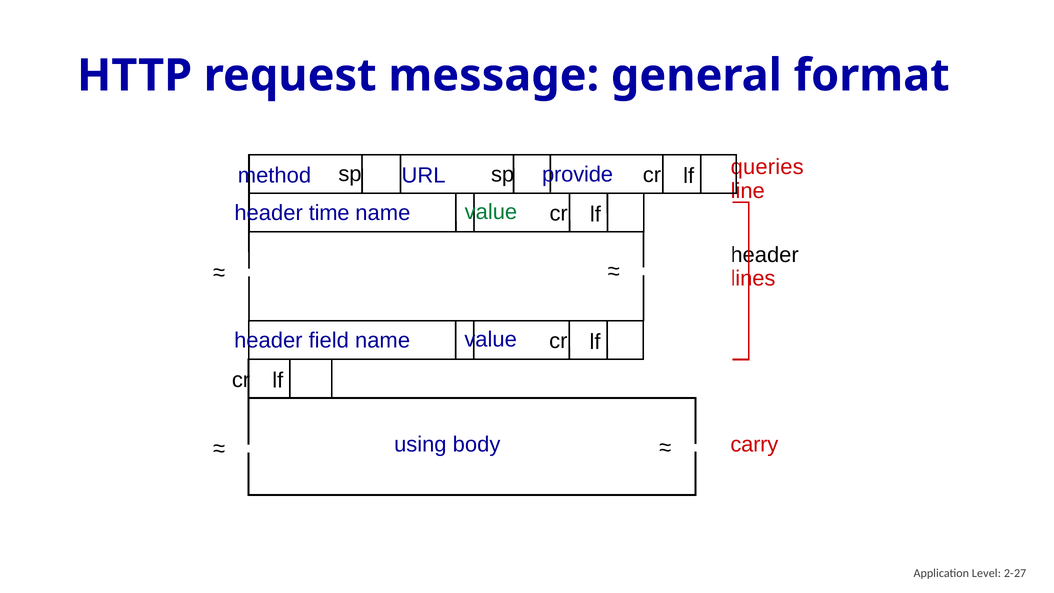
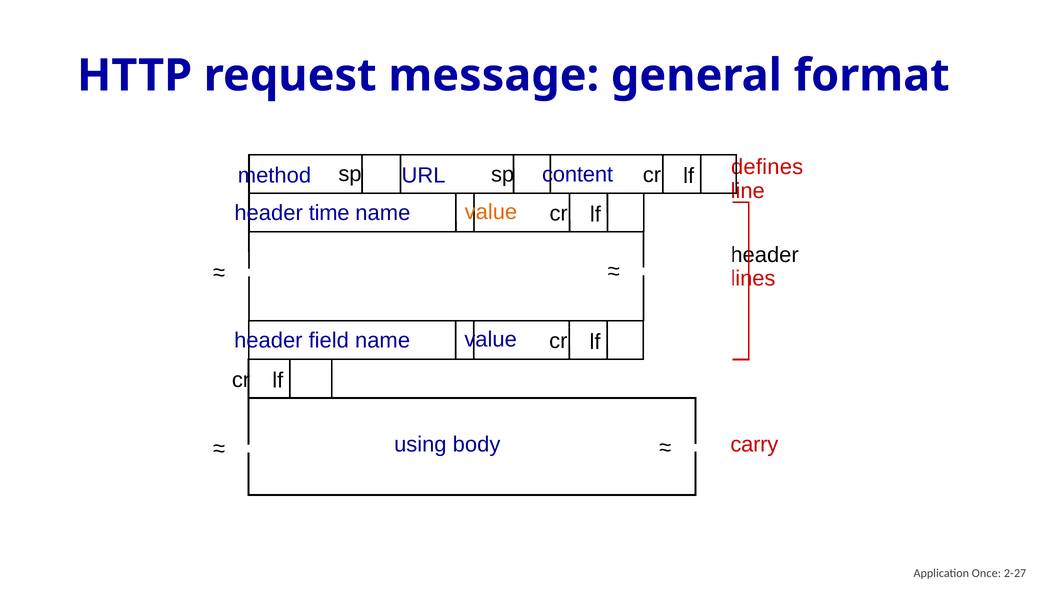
queries: queries -> defines (767, 167)
provide: provide -> content (578, 174)
value colour: green -> orange (491, 212)
Level: Level -> Once (986, 573)
